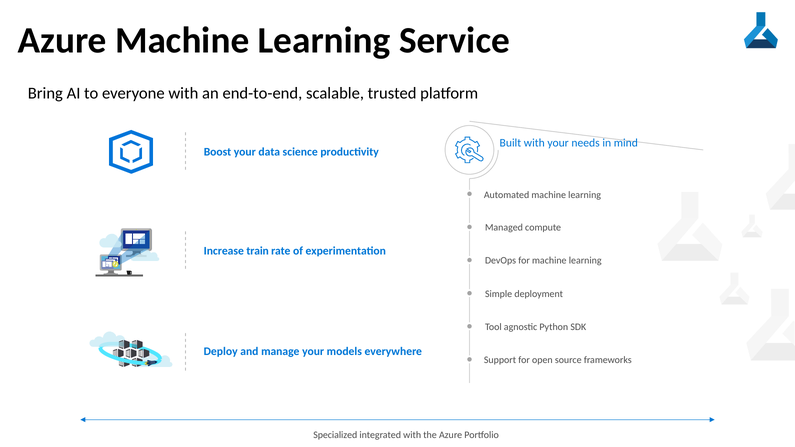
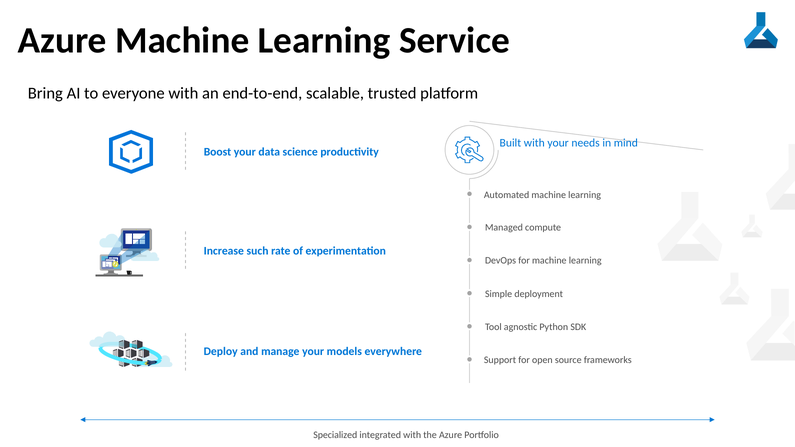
train: train -> such (258, 251)
